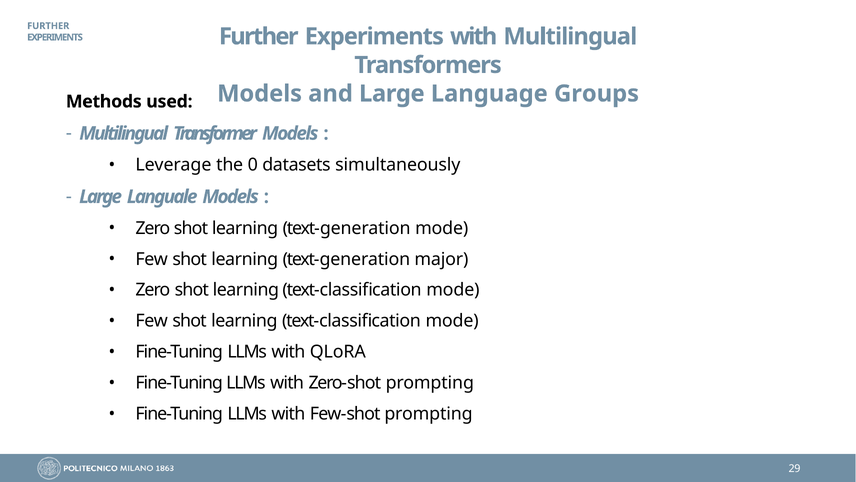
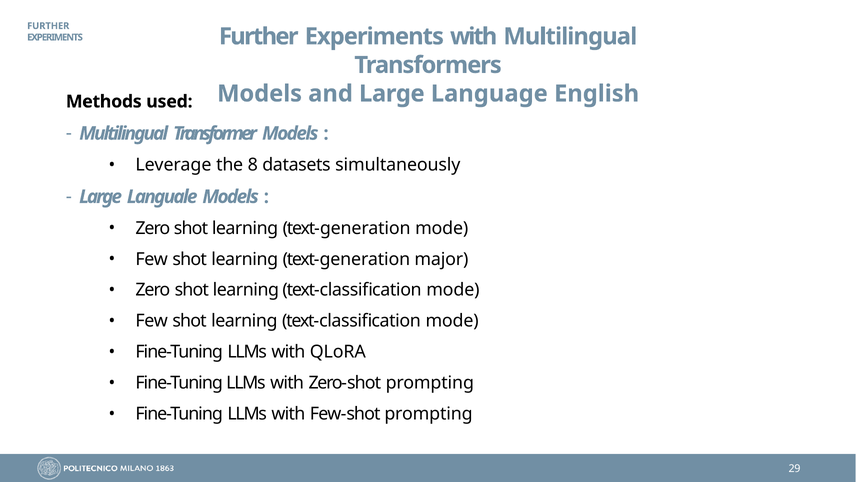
Groups: Groups -> English (597, 94)
0: 0 -> 8 (253, 165)
